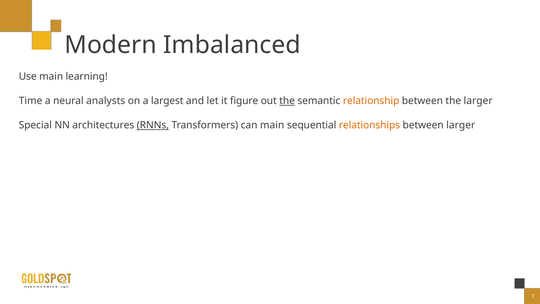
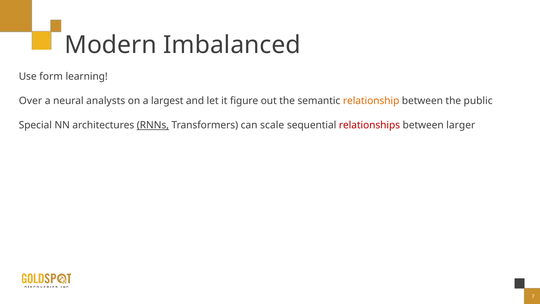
Use main: main -> form (51, 77)
Time: Time -> Over (31, 101)
the underline: present -> none (287, 101)
the larger: larger -> public (478, 101)
can main: main -> scale (272, 125)
relationships colour: orange -> red (369, 125)
